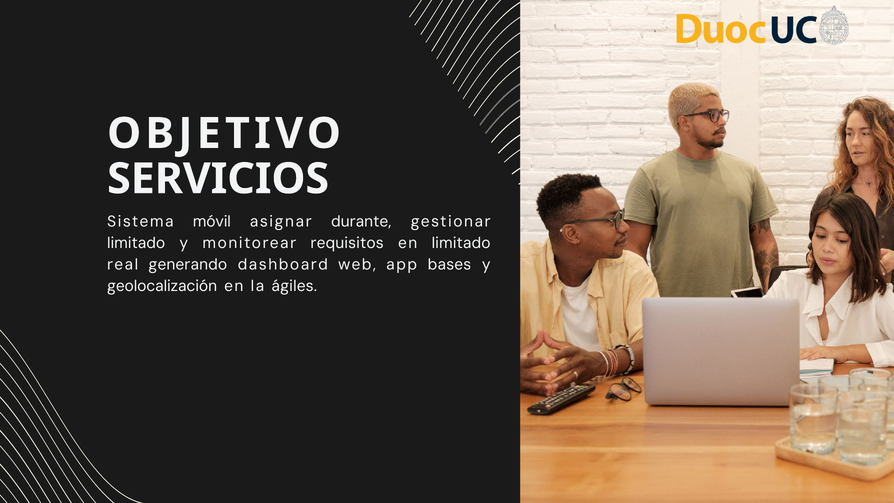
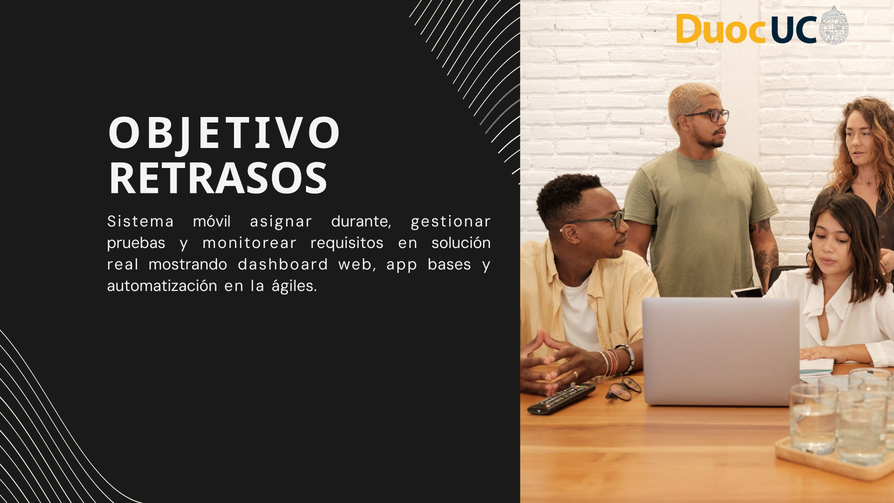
SERVICIOS: SERVICIOS -> RETRASOS (218, 179)
limitado: limitado -> pruebas (136, 243)
en limitado: limitado -> solución (461, 243)
generando: generando -> mostrando (188, 265)
geolocalización: geolocalización -> automatización (162, 286)
